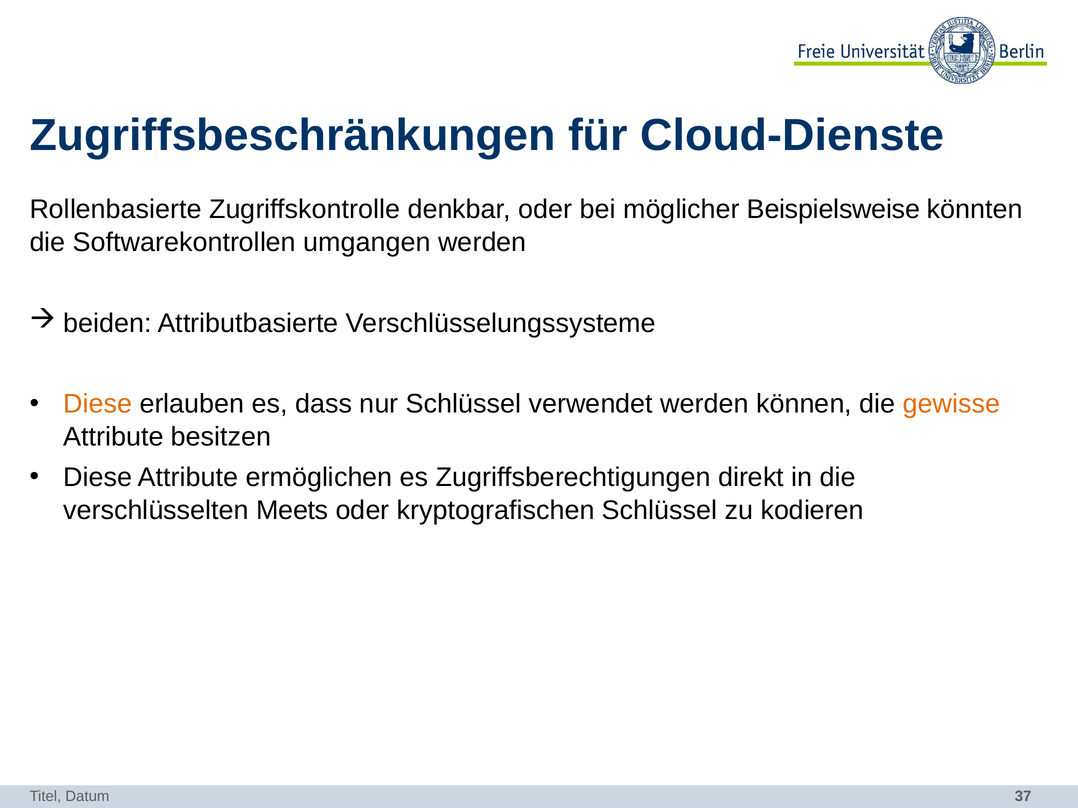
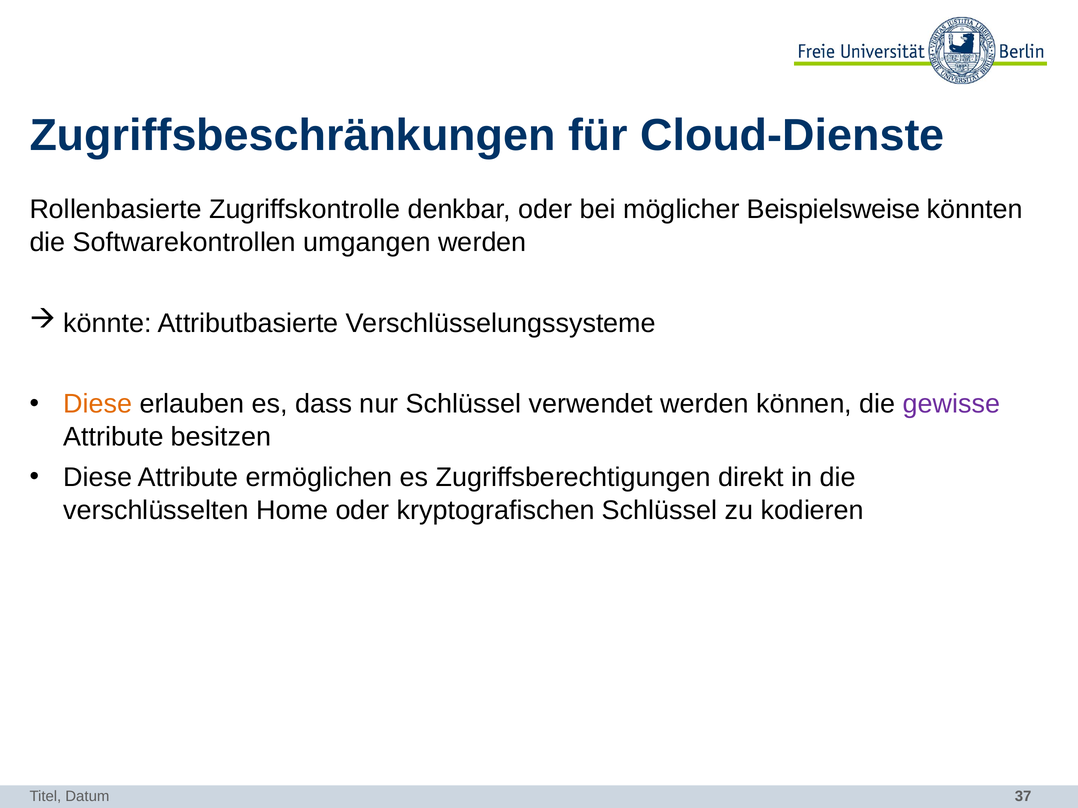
beiden: beiden -> könnte (107, 323)
gewisse colour: orange -> purple (951, 404)
Meets: Meets -> Home (292, 511)
